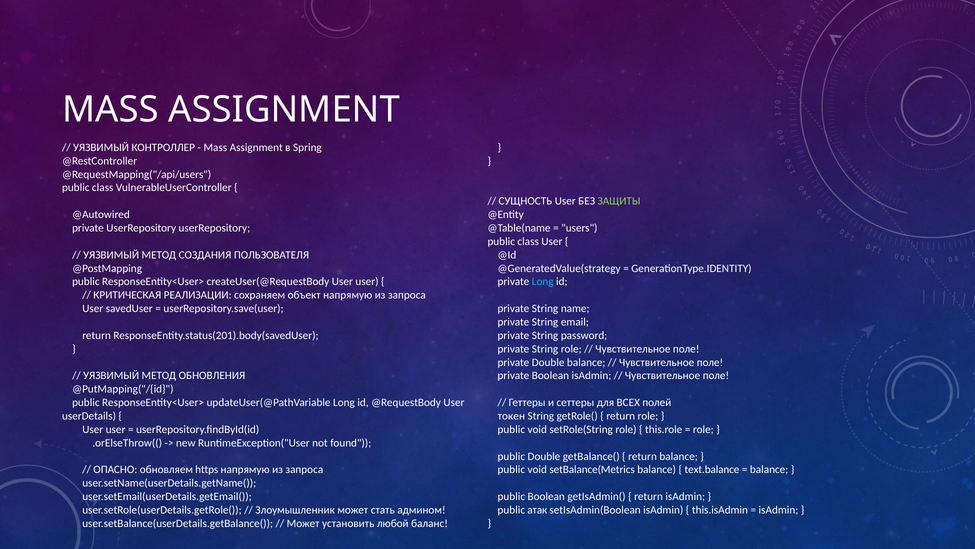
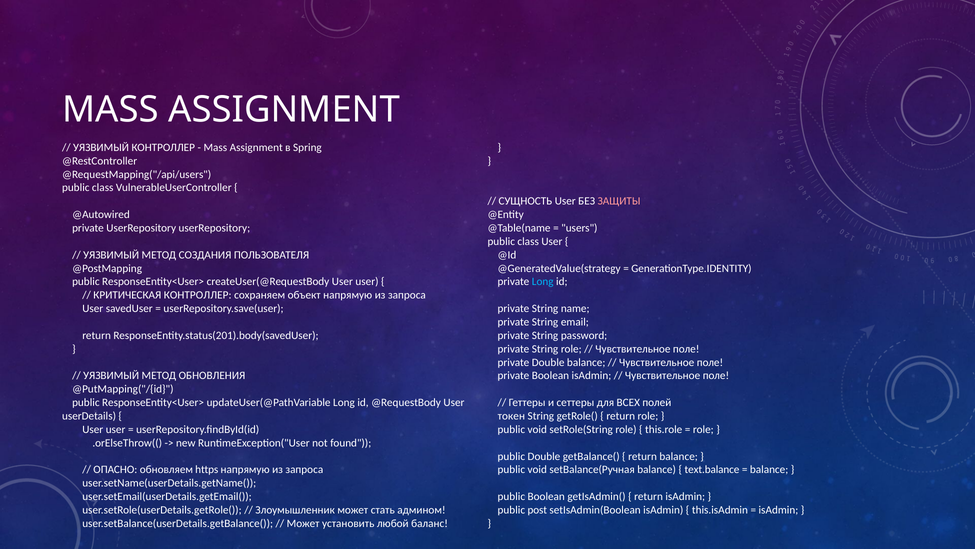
ЗАЩИТЫ colour: light green -> pink (619, 201)
КРИТИЧЕСКАЯ РЕАЛИЗАЦИИ: РЕАЛИЗАЦИИ -> КОНТРОЛЛЕР (198, 295)
setBalance(Metrics: setBalance(Metrics -> setBalance(Ручная (592, 469)
атак: атак -> post (537, 510)
